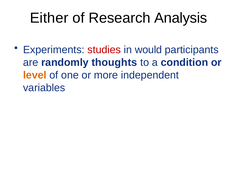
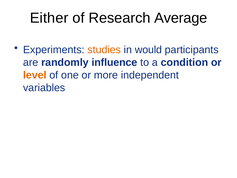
Analysis: Analysis -> Average (181, 18)
studies colour: red -> orange (104, 50)
thoughts: thoughts -> influence (114, 62)
